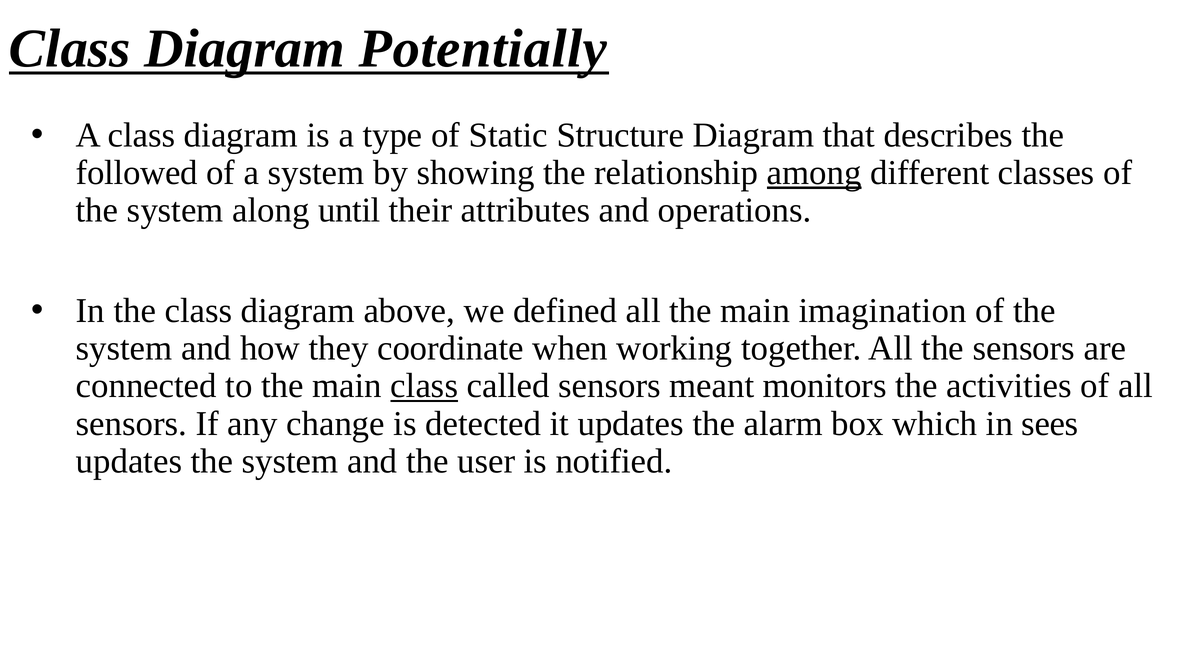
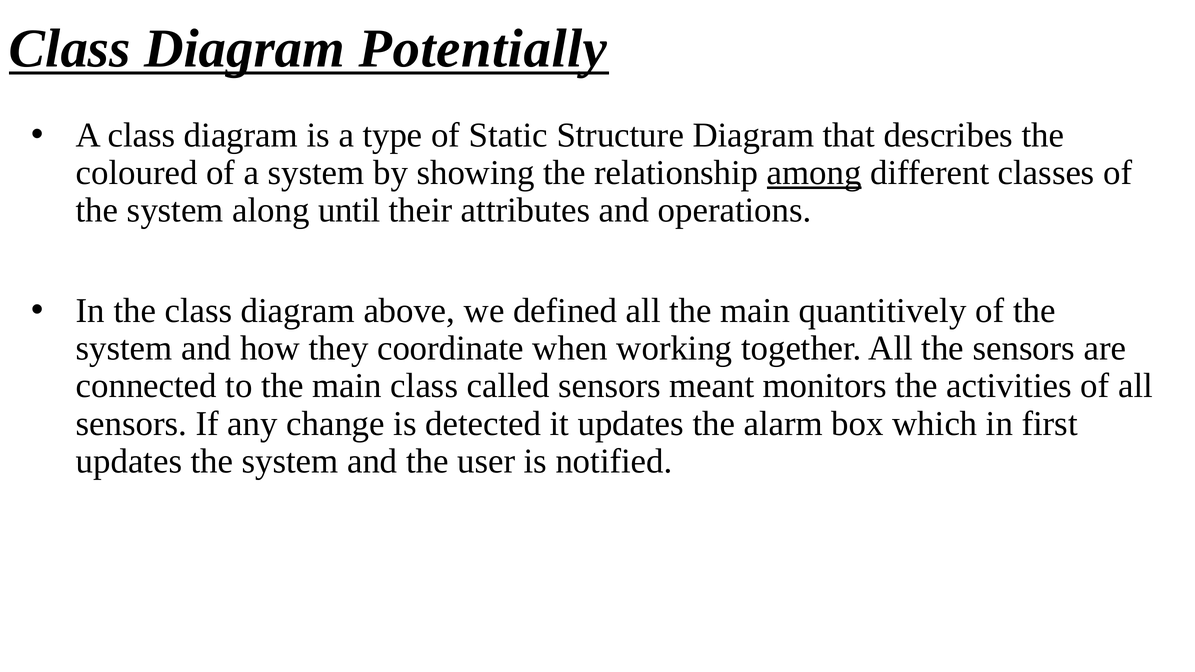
followed: followed -> coloured (137, 173)
imagination: imagination -> quantitively (883, 311)
class underline: present -> none (424, 386)
sees: sees -> first (1050, 424)
